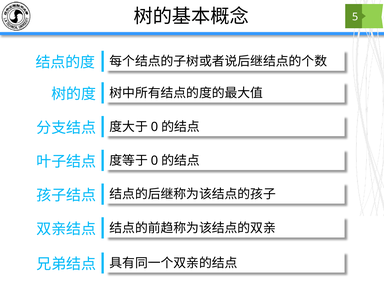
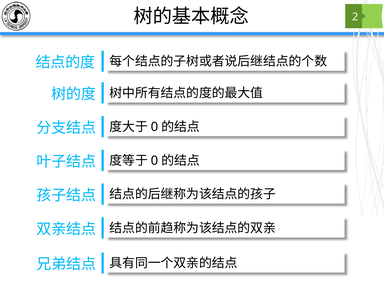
5: 5 -> 2 (355, 17)
